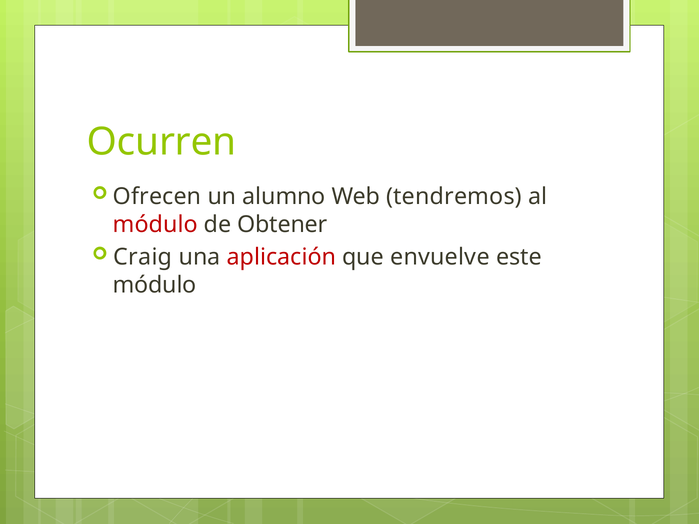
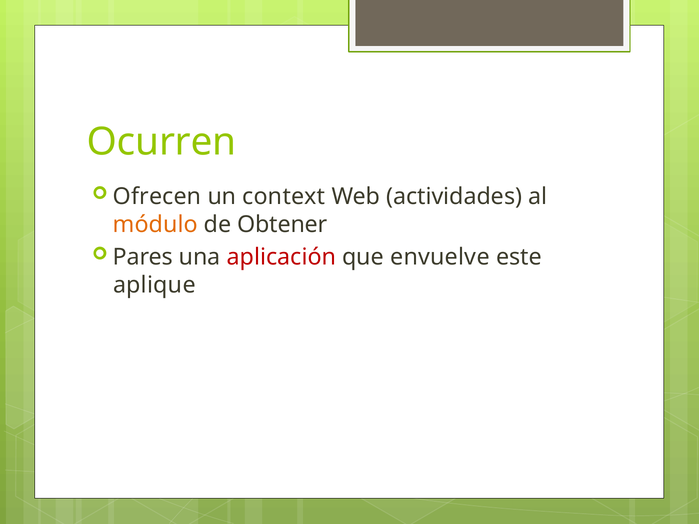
alumno: alumno -> context (284, 197)
tendremos: tendremos -> actividades (454, 197)
módulo colour: red -> orange (155, 225)
Craig: Craig -> Pares (143, 257)
módulo: módulo -> aplique (154, 285)
